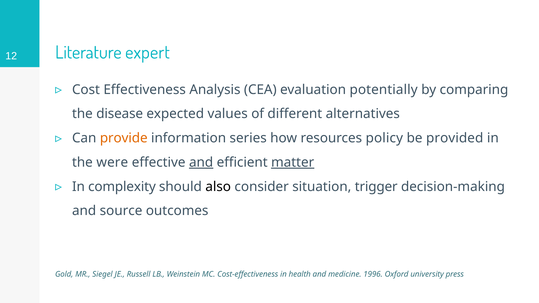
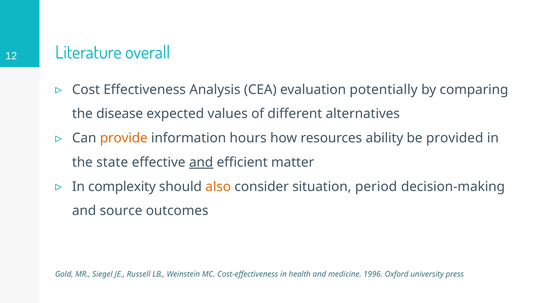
expert: expert -> overall (148, 53)
series: series -> hours (248, 138)
policy: policy -> ability (384, 138)
were: were -> state (112, 162)
matter underline: present -> none (293, 162)
also colour: black -> orange (218, 187)
trigger: trigger -> period (376, 187)
